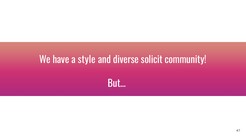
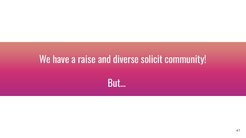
style: style -> raise (87, 60)
